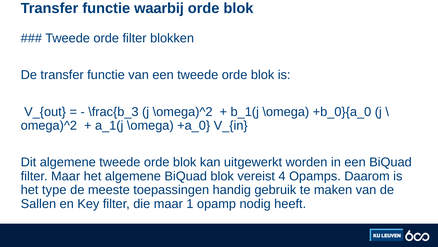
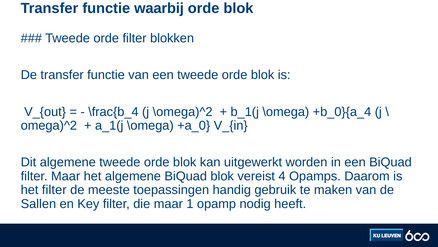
\frac{b_3: \frac{b_3 -> \frac{b_4 (113, 111)
+b_0}{a_0: +b_0}{a_0 -> +b_0}{a_4 (342, 111)
het type: type -> filter (54, 190)
